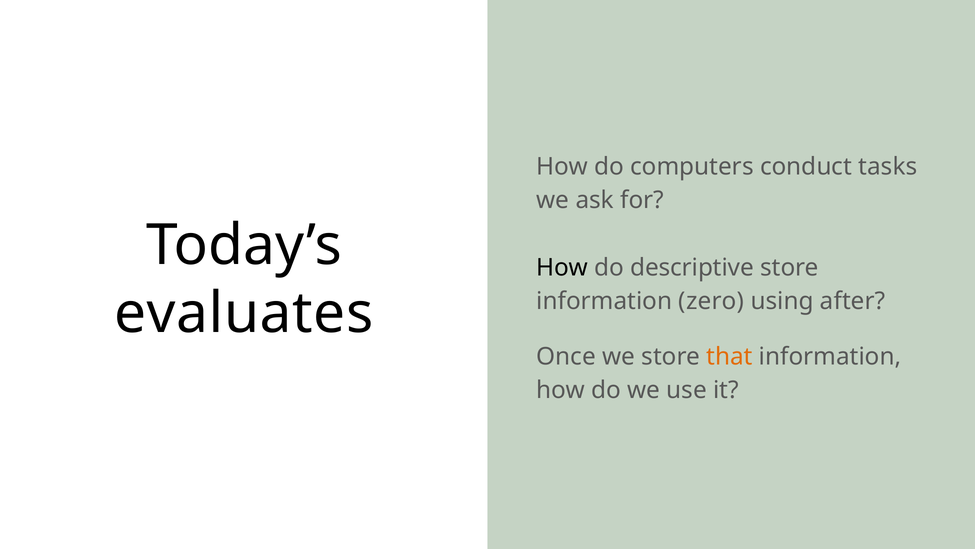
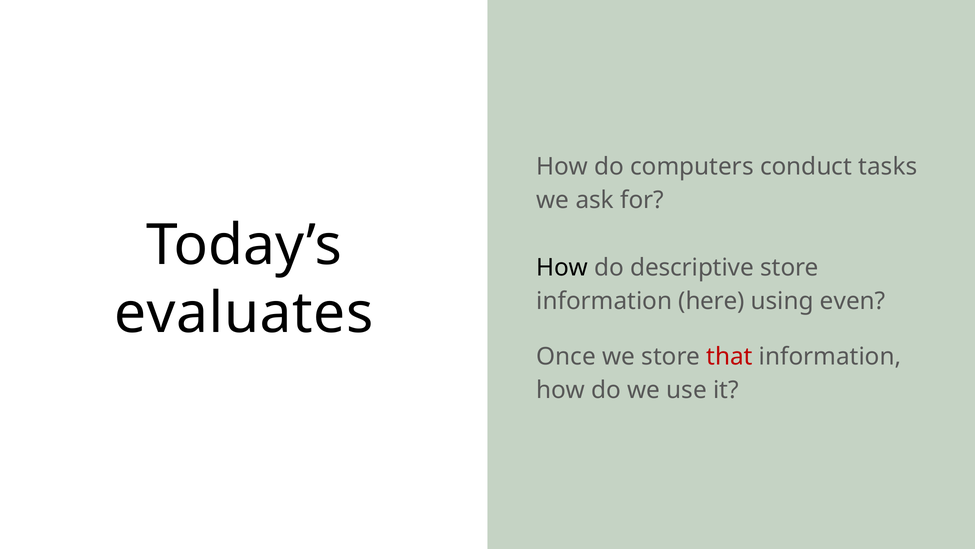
zero: zero -> here (712, 301)
after: after -> even (853, 301)
that colour: orange -> red (729, 356)
